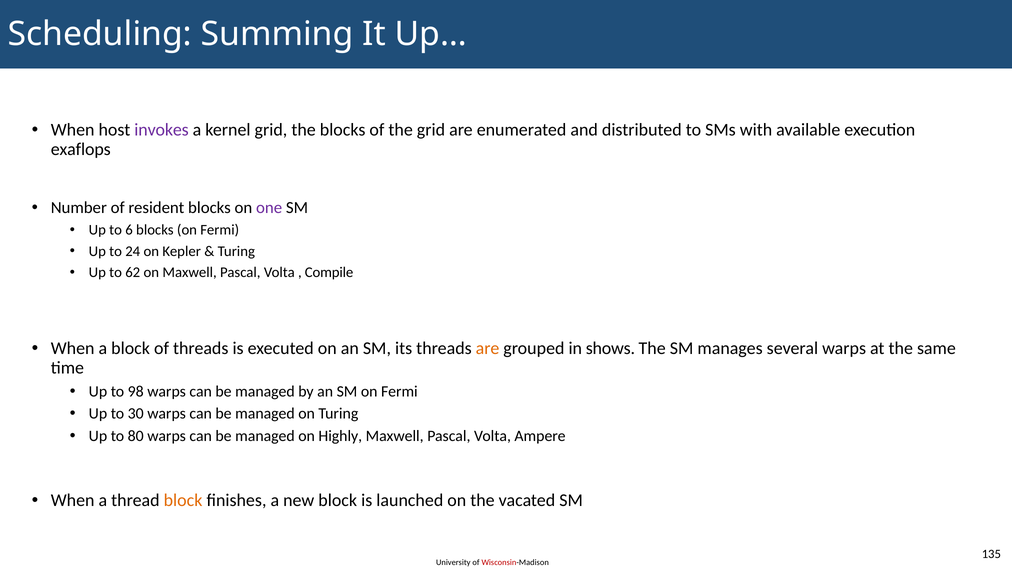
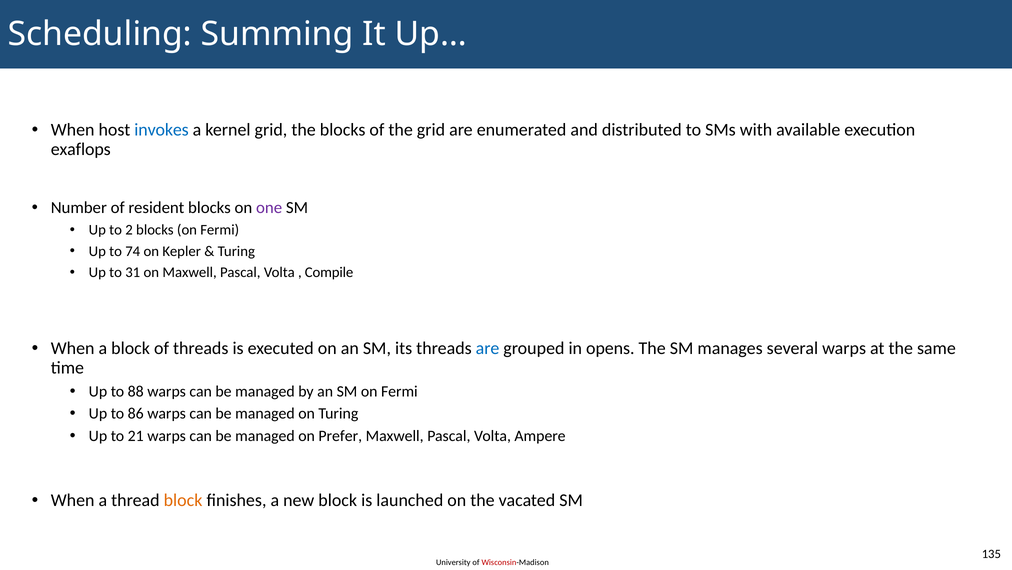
invokes colour: purple -> blue (162, 130)
6: 6 -> 2 (129, 230)
24: 24 -> 74 (133, 251)
62: 62 -> 31 (133, 272)
are colour: orange -> blue (488, 348)
shows: shows -> opens (610, 348)
98: 98 -> 88 (136, 391)
30: 30 -> 86 (136, 413)
80: 80 -> 21 (136, 436)
Highly: Highly -> Prefer (340, 436)
